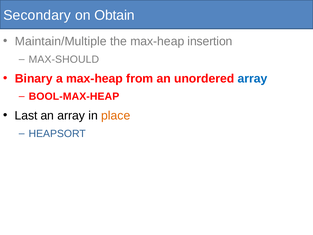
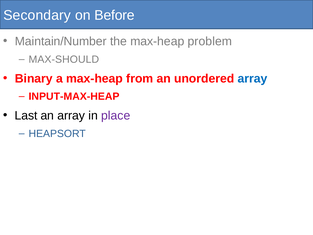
Obtain: Obtain -> Before (115, 15)
Maintain/Multiple: Maintain/Multiple -> Maintain/Number (61, 41)
insertion: insertion -> problem (210, 41)
BOOL-MAX-HEAP: BOOL-MAX-HEAP -> INPUT-MAX-HEAP (74, 96)
place colour: orange -> purple (116, 115)
